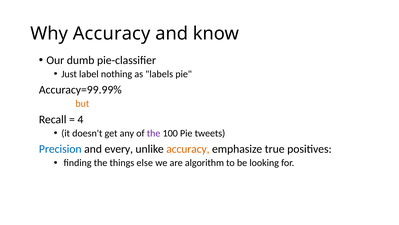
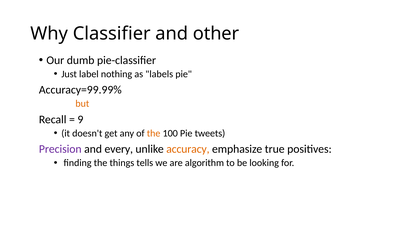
Why Accuracy: Accuracy -> Classifier (112, 34)
know: know -> other (216, 34)
4: 4 -> 9 (80, 119)
the colour: purple -> orange (154, 133)
Precision colour: blue -> purple (60, 149)
else: else -> tells (145, 162)
